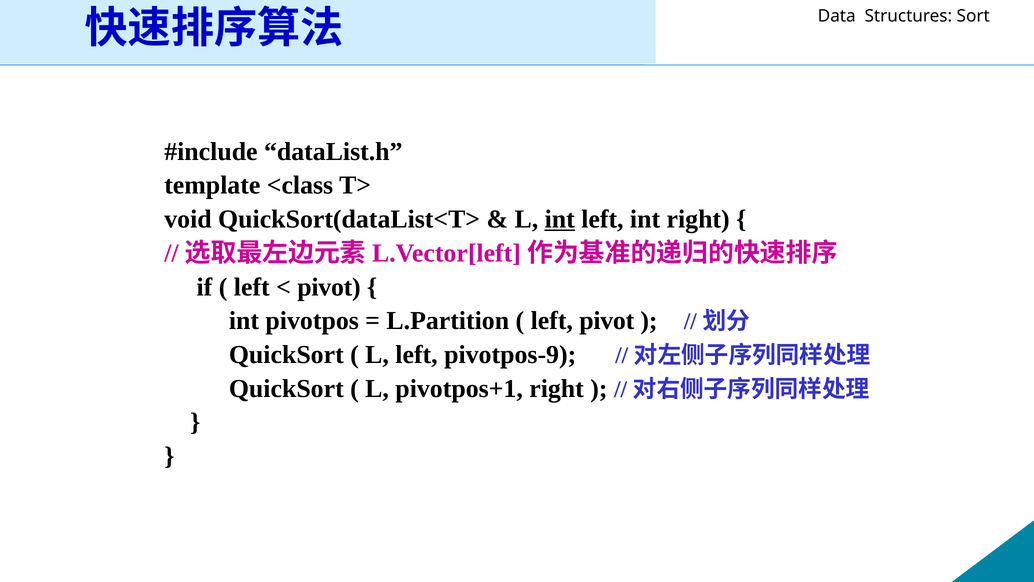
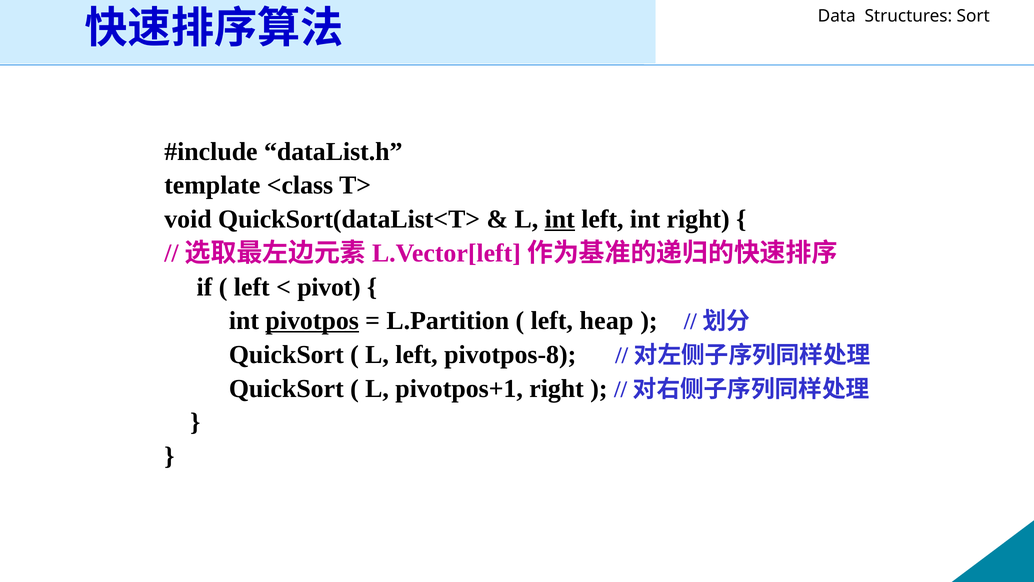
pivotpos underline: none -> present (312, 321)
left pivot: pivot -> heap (607, 321)
pivotpos-9: pivotpos-9 -> pivotpos-8 (510, 354)
